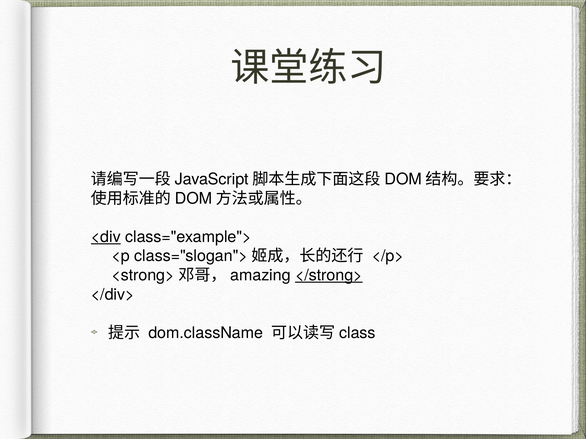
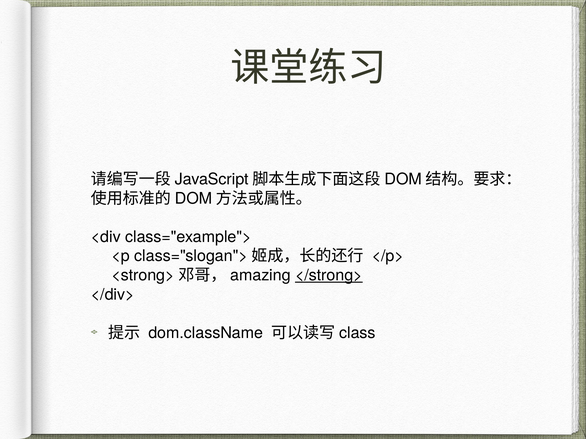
<div underline: present -> none (106, 237)
